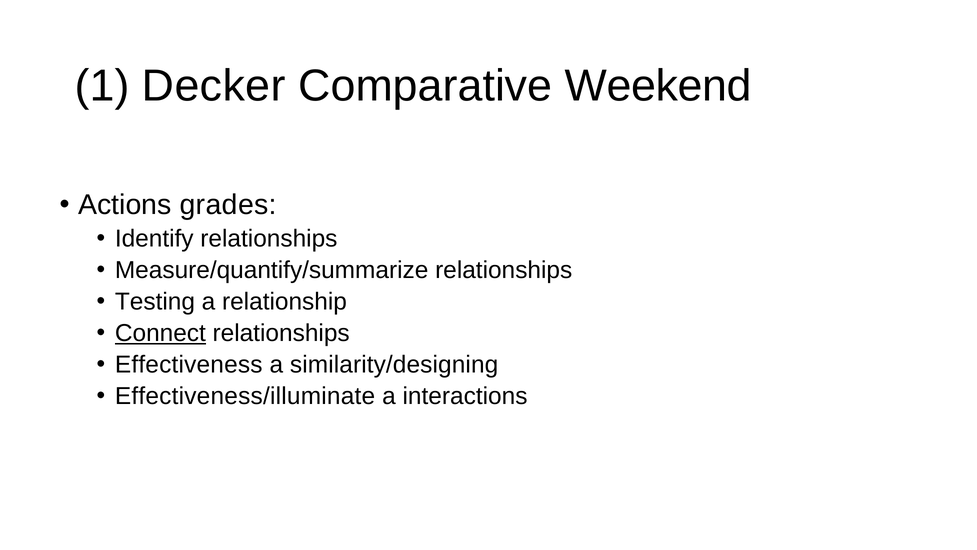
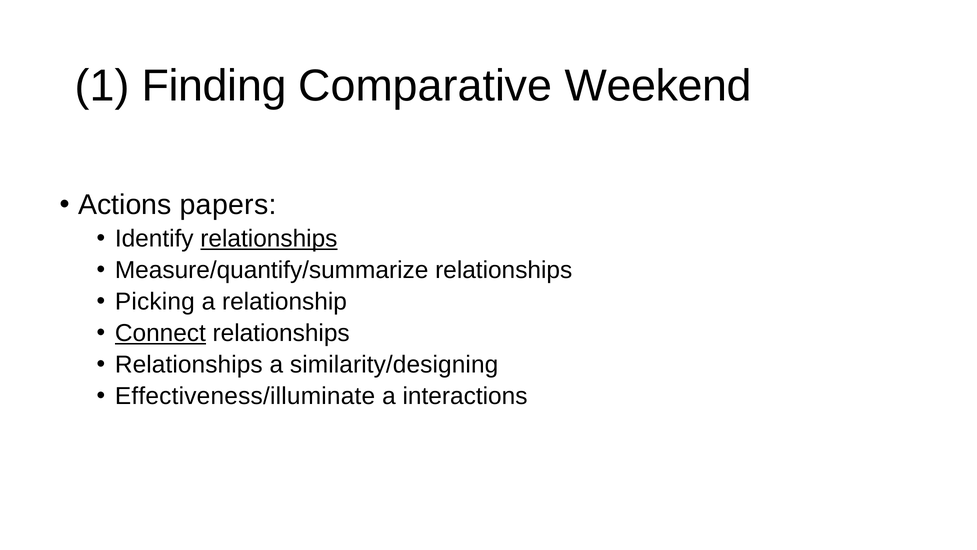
Decker: Decker -> Finding (214, 86)
grades: grades -> papers (228, 205)
relationships underline: none -> present (269, 239)
Testing: Testing -> Picking (155, 301)
Effectiveness: Effectiveness -> Relationships (189, 364)
